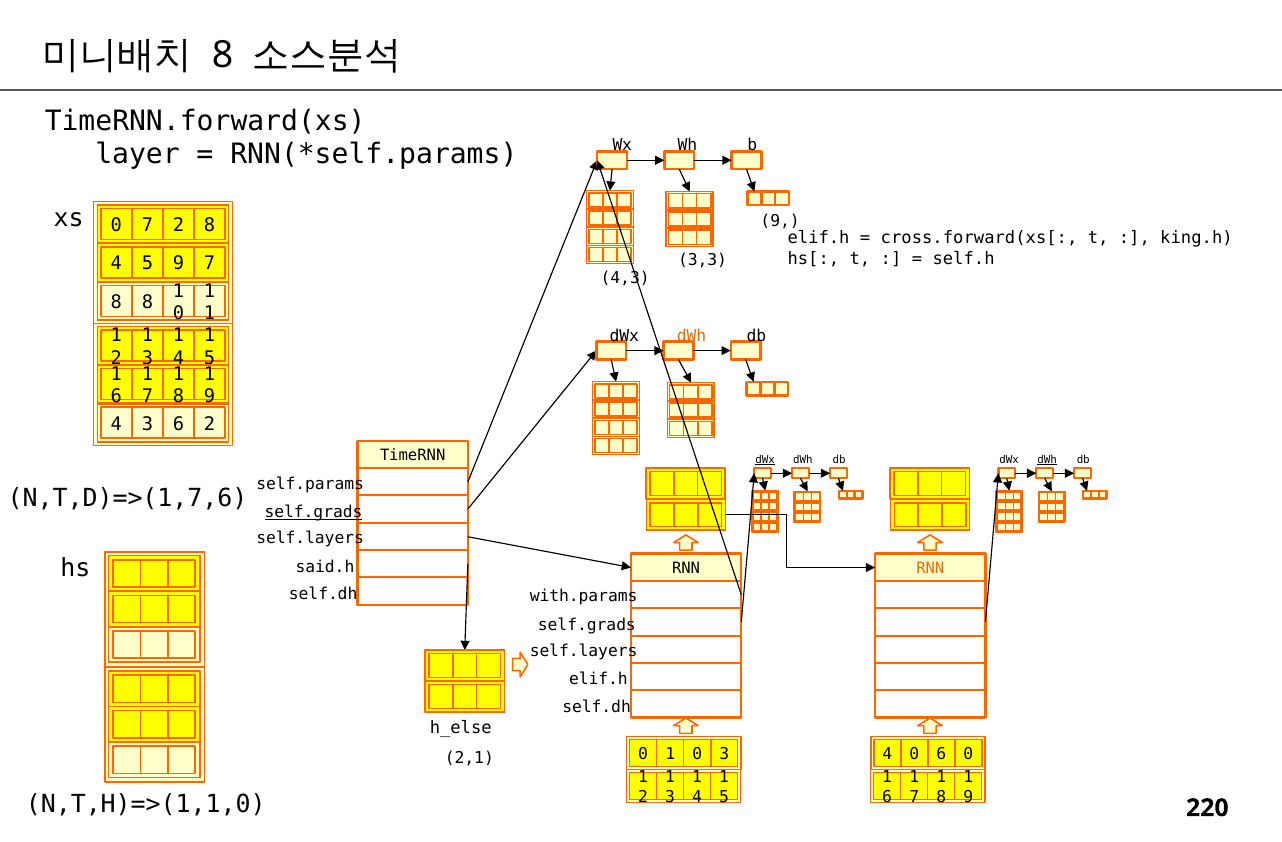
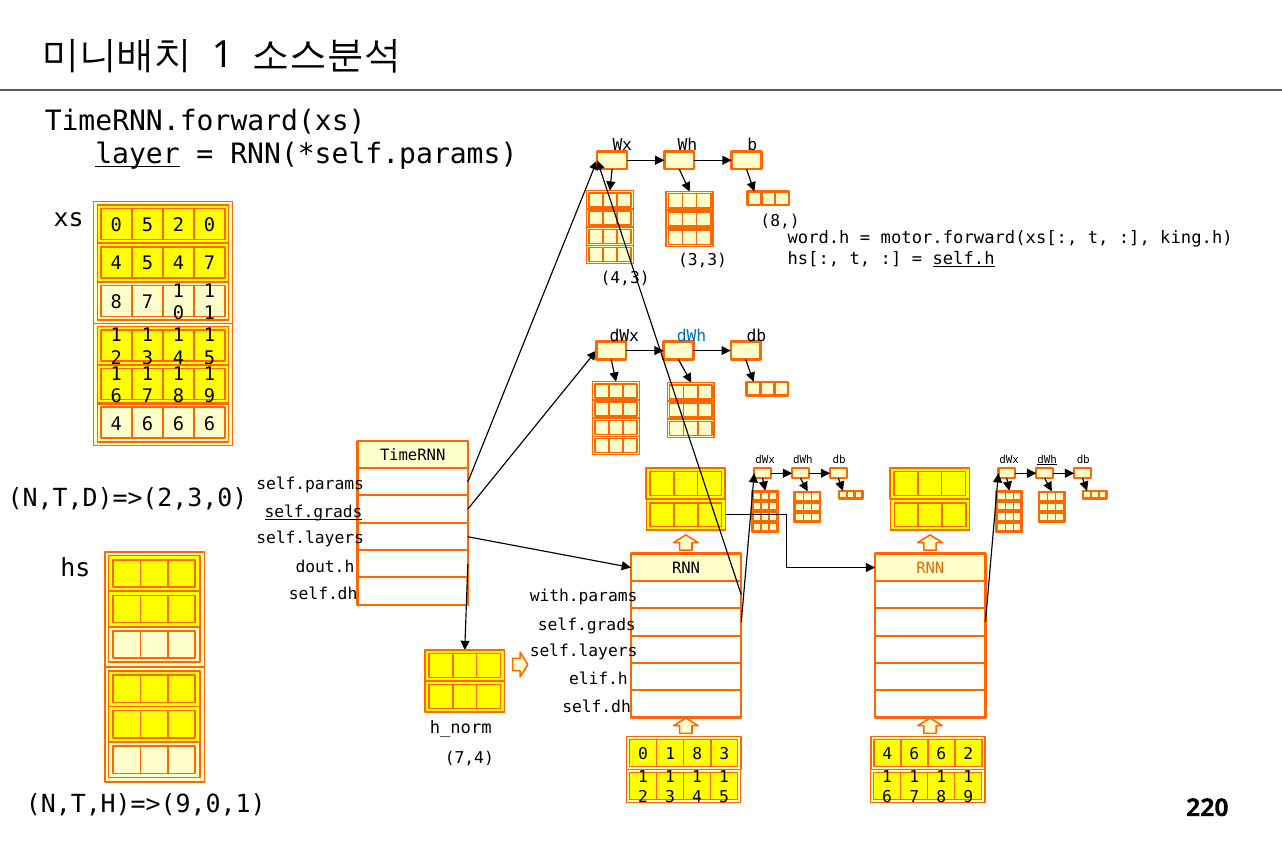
8: 8 -> 1 (223, 56)
layer underline: none -> present (138, 154)
9: 9 -> 8 (780, 221)
0 7: 7 -> 5 (147, 225)
2 8: 8 -> 0 (210, 225)
elif.h: elif.h -> word.h (819, 238)
cross.forward(xs[: cross.forward(xs[ -> motor.forward(xs[ (979, 238)
self.h underline: none -> present (964, 259)
5 9: 9 -> 4 (179, 264)
8 8: 8 -> 7 (147, 302)
dWh colour: orange -> blue (692, 336)
3: 3 -> 6 (147, 424)
2: 2 -> 6 (210, 424)
dWx underline: present -> none (765, 460)
N,T,D)=>(1,7,6: N,T,D)=>(1,7,6 -> N,T,D)=>(2,3,0 (128, 499)
said.h: said.h -> dout.h (325, 567)
h_else: h_else -> h_norm (461, 728)
0: 0 -> 6 (914, 754)
6 0: 0 -> 2 (968, 754)
2,1: 2,1 -> 7,4 (469, 758)
0 1 0: 0 -> 8 (697, 754)
N,T,H)=>(1,1,0: N,T,H)=>(1,1,0 -> N,T,H)=>(9,0,1 (146, 804)
